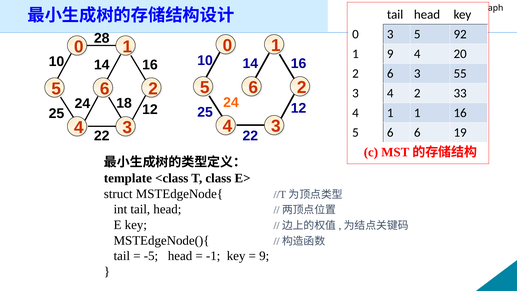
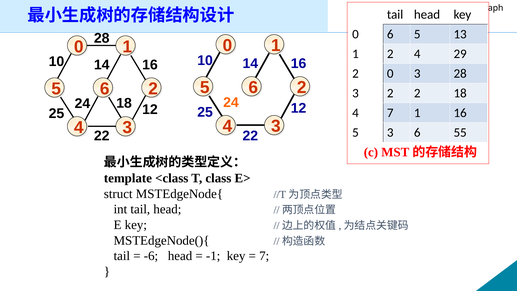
3: 3 -> 6 (390, 34)
92: 92 -> 13 (460, 34)
9: 9 -> 2 (390, 54)
20: 20 -> 29 (460, 54)
6: 6 -> 0 (390, 73)
3 55: 55 -> 28 (460, 73)
4: 4 -> 2 (390, 93)
2 33: 33 -> 18 (460, 93)
1: 1 -> 7 (390, 113)
6: 6 -> 3 (390, 132)
19: 19 -> 55 (460, 132)
-5: -5 -> -6 (151, 256)
9: 9 -> 7 (264, 256)
